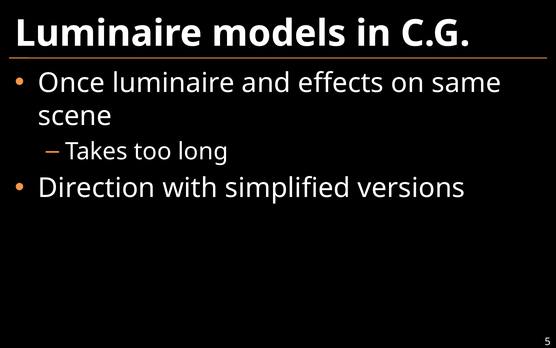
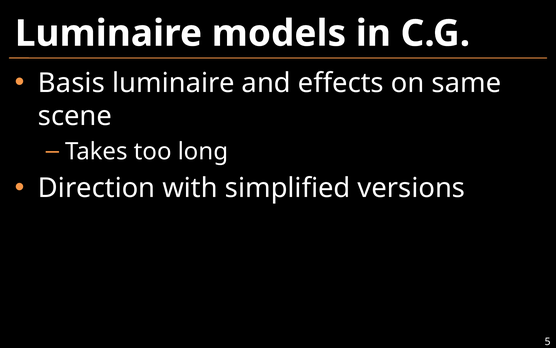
Once: Once -> Basis (71, 83)
